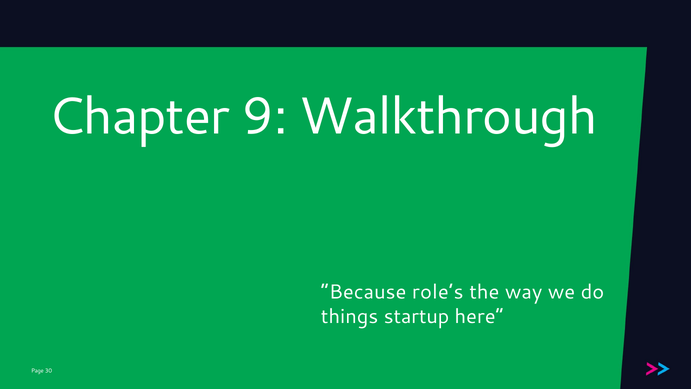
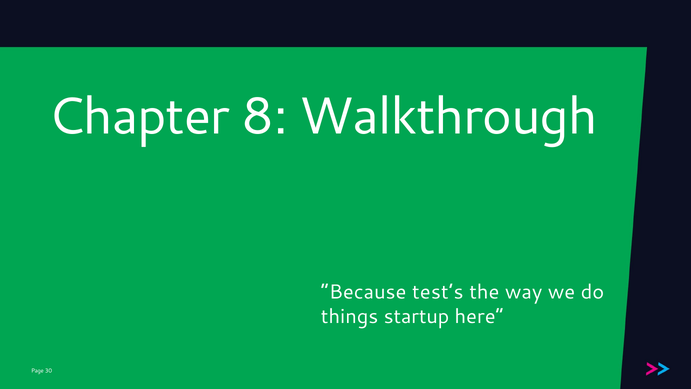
9: 9 -> 8 (265, 117)
role’s: role’s -> test’s (438, 292)
